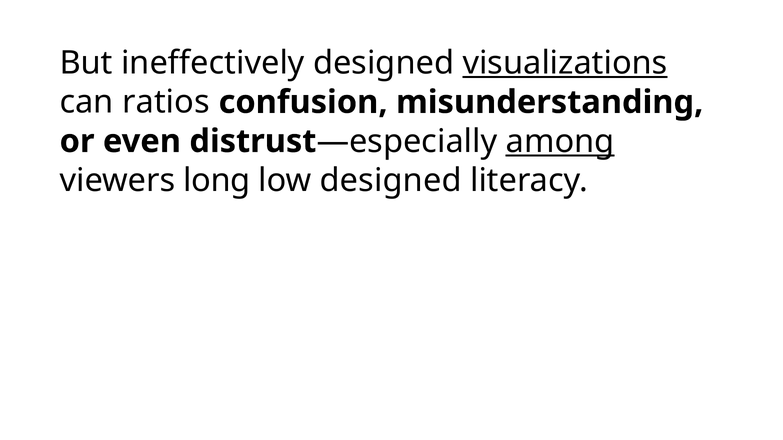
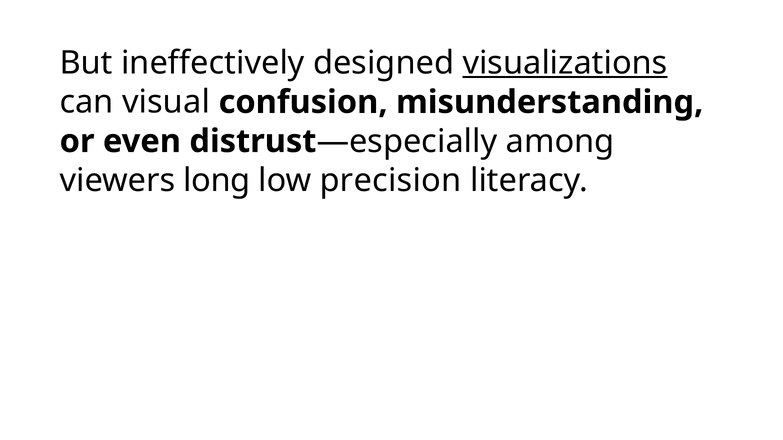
ratios: ratios -> visual (166, 102)
among underline: present -> none (560, 141)
low designed: designed -> precision (391, 181)
